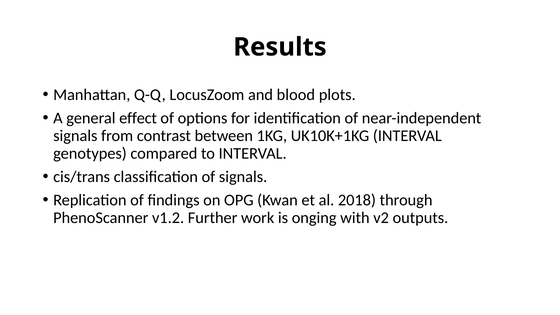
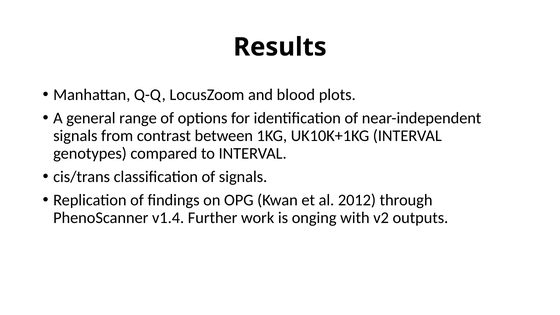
effect: effect -> range (138, 118)
2018: 2018 -> 2012 (357, 200)
v1.2: v1.2 -> v1.4 (168, 218)
